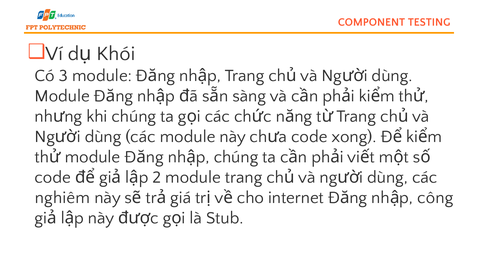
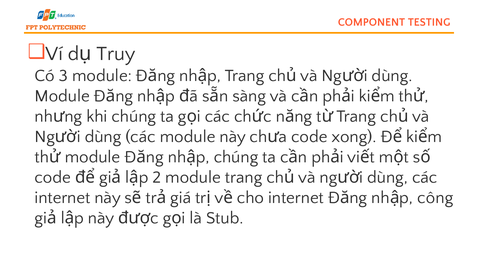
Khói: Khói -> Truy (116, 54)
nghiêm: nghiêm -> internet (63, 198)
